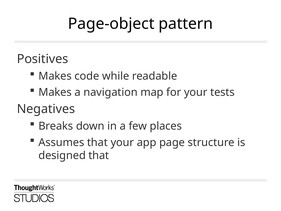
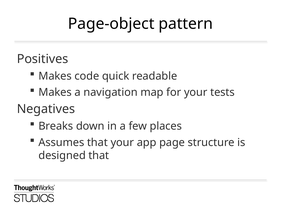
while: while -> quick (116, 76)
